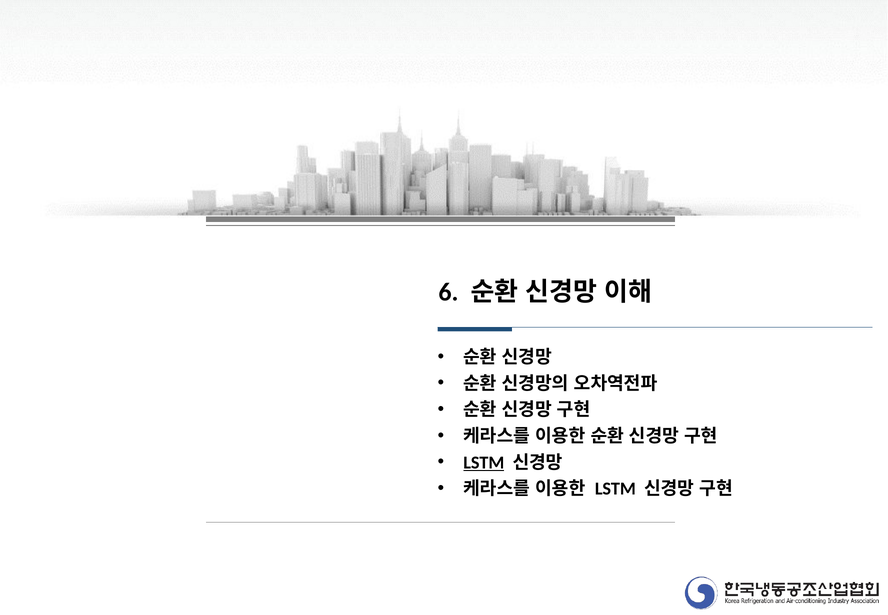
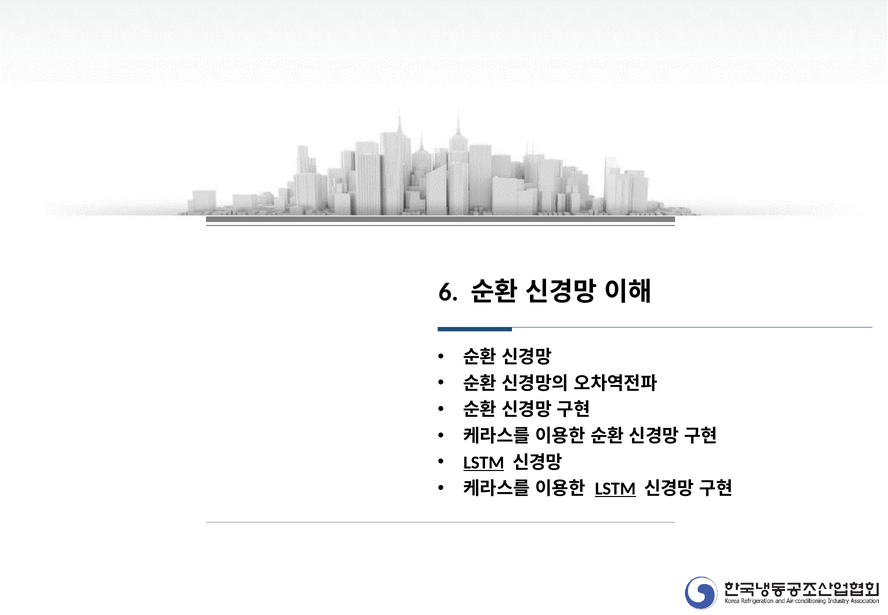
LSTM underline: none -> present (615, 489)
